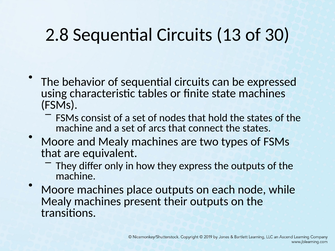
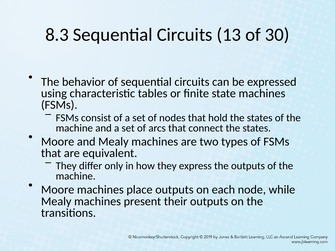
2.8: 2.8 -> 8.3 (57, 35)
